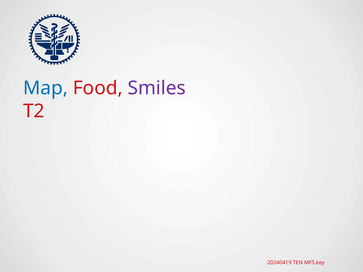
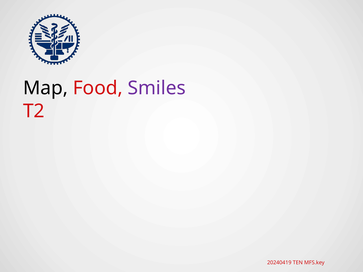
Map colour: blue -> black (45, 88)
